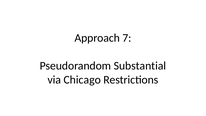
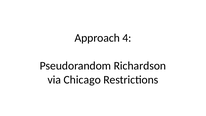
7: 7 -> 4 (127, 38)
Substantial: Substantial -> Richardson (140, 66)
